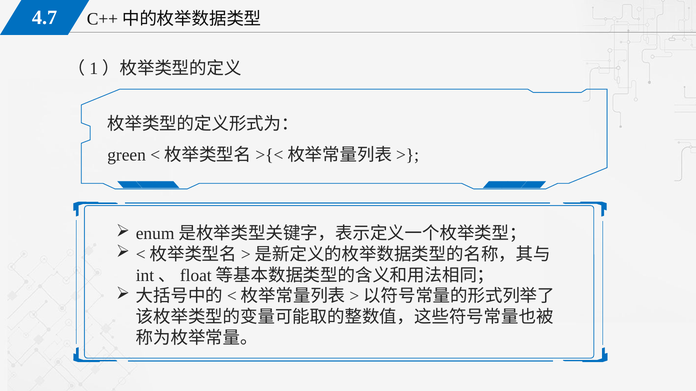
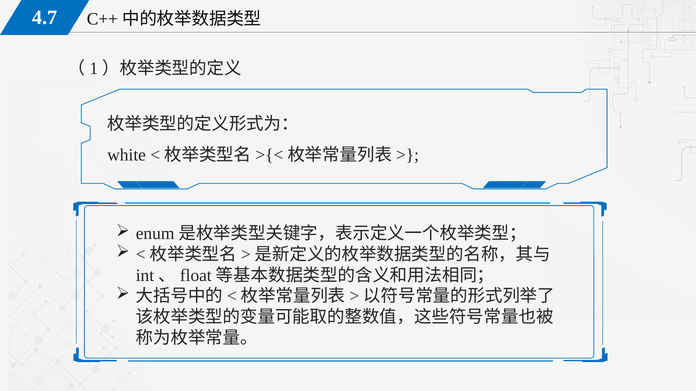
green: green -> white (127, 155)
